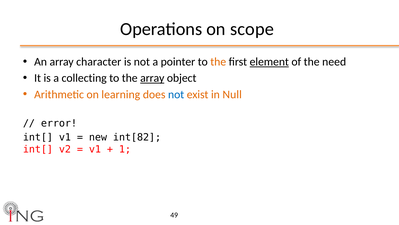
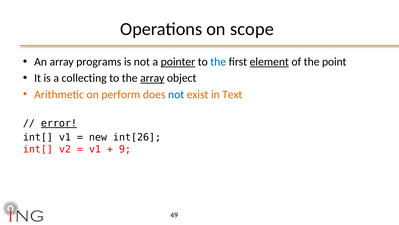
character: character -> programs (99, 62)
pointer underline: none -> present (178, 62)
the colour: orange -> blue (218, 62)
need: need -> point (334, 62)
learning: learning -> perform (121, 94)
Null: Null -> Text (232, 94)
error underline: none -> present (59, 123)
int[82: int[82 -> int[26 (137, 137)
1: 1 -> 9 (125, 149)
